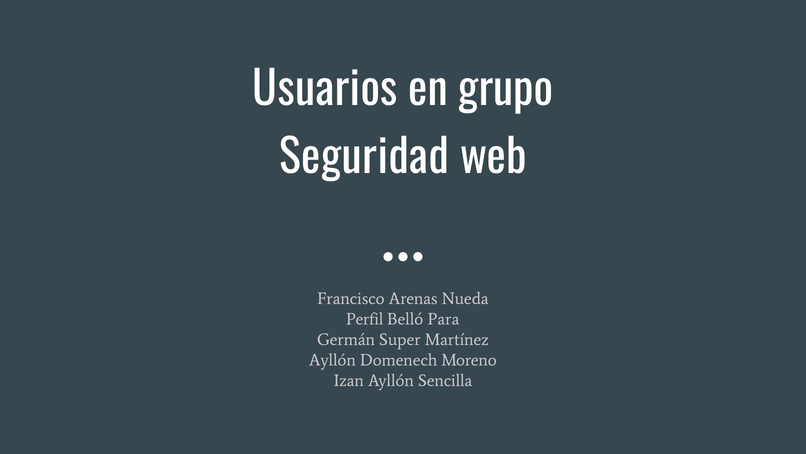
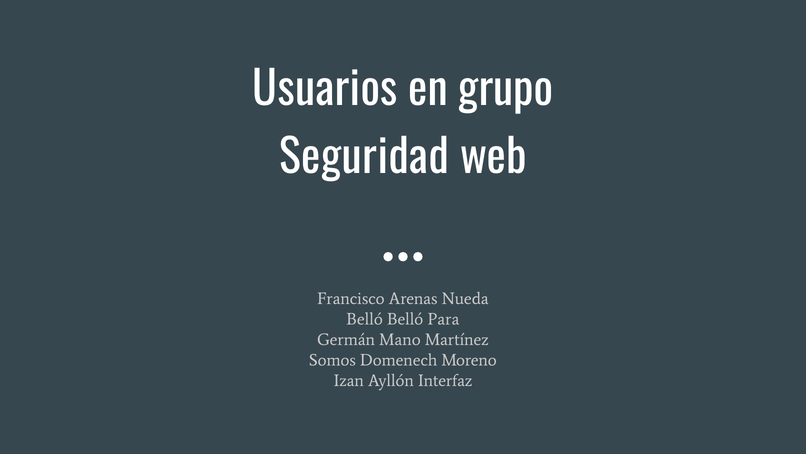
Perfil: Perfil -> Belló (365, 319)
Super: Super -> Mano (400, 339)
Ayllón: Ayllón -> Somos (332, 360)
Sencilla: Sencilla -> Interfaz (445, 380)
